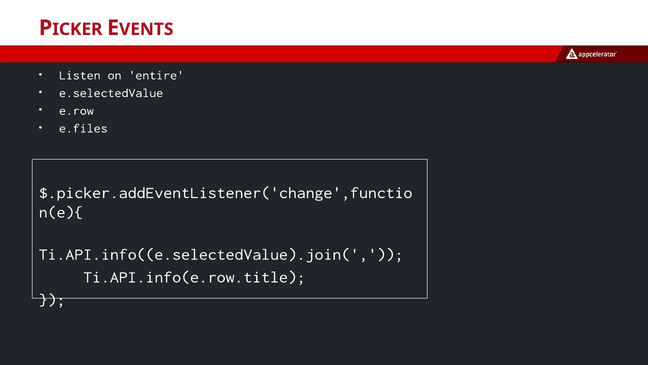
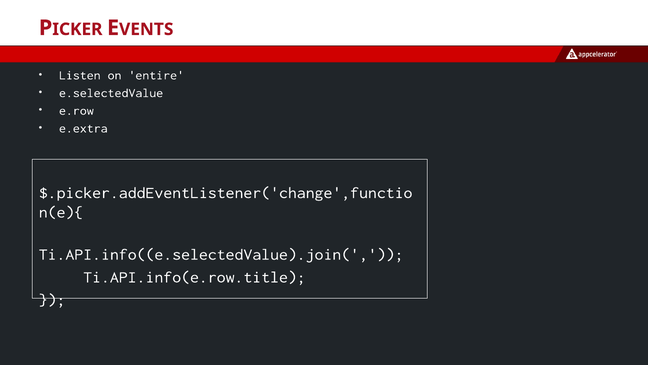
e.files: e.files -> e.extra (83, 128)
